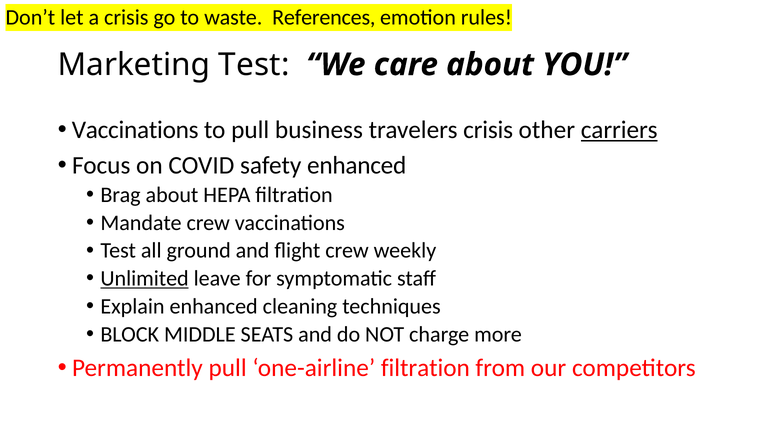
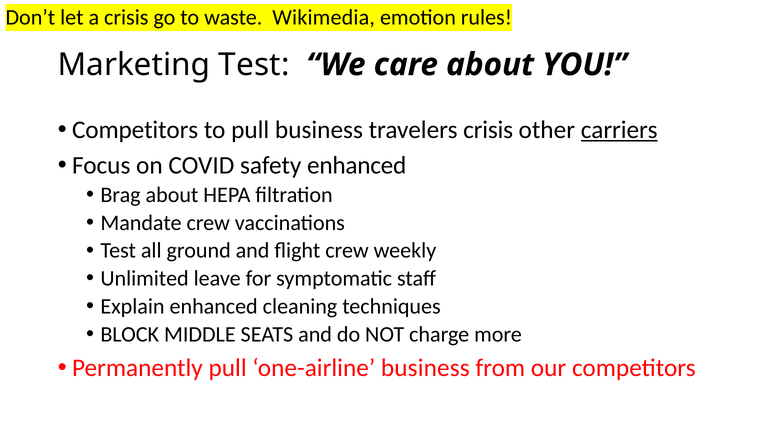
References: References -> Wikimedia (324, 18)
Vaccinations: Vaccinations -> Competitors (135, 130)
Unlimited underline: present -> none (145, 278)
one-airline filtration: filtration -> business (425, 367)
